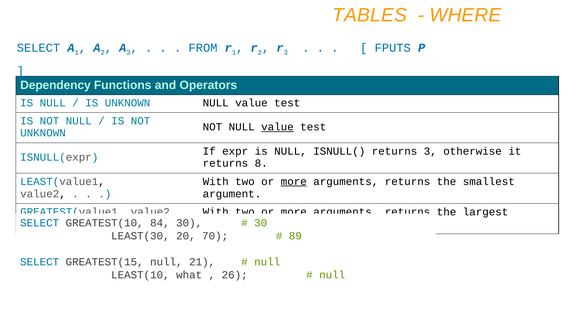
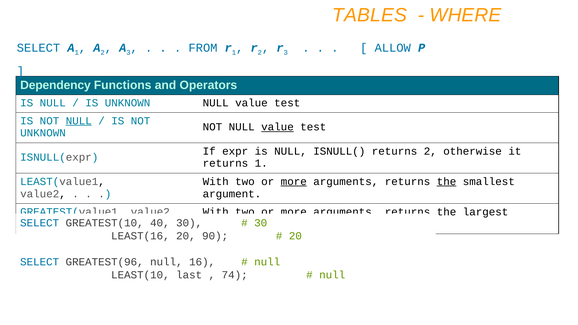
FPUTS: FPUTS -> ALLOW (393, 48)
NULL underline: none -> present (79, 121)
returns 3: 3 -> 2 (430, 151)
returns 8: 8 -> 1 (261, 163)
the underline: none -> present (447, 182)
84: 84 -> 40 (160, 223)
LEAST(30: LEAST(30 -> LEAST(16 (140, 236)
70: 70 -> 90 (215, 236)
89: 89 -> 20 (295, 236)
GREATEST(15: GREATEST(15 -> GREATEST(96 (105, 262)
21: 21 -> 16 (202, 262)
what: what -> last (189, 275)
26: 26 -> 74 (235, 275)
